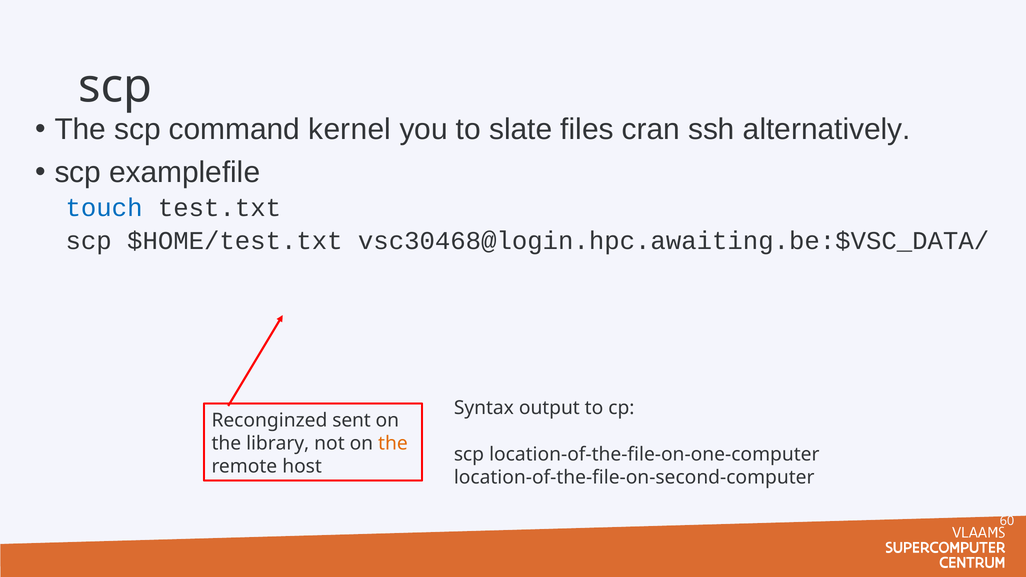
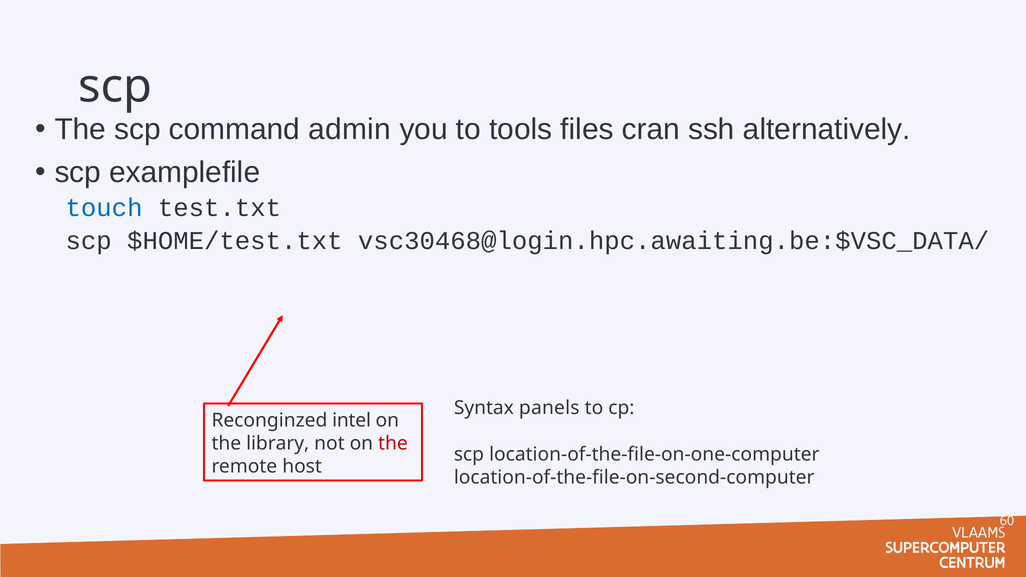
kernel: kernel -> admin (350, 130)
slate: slate -> tools (521, 130)
output: output -> panels (549, 408)
sent: sent -> intel (352, 420)
the colour: orange -> red (393, 443)
